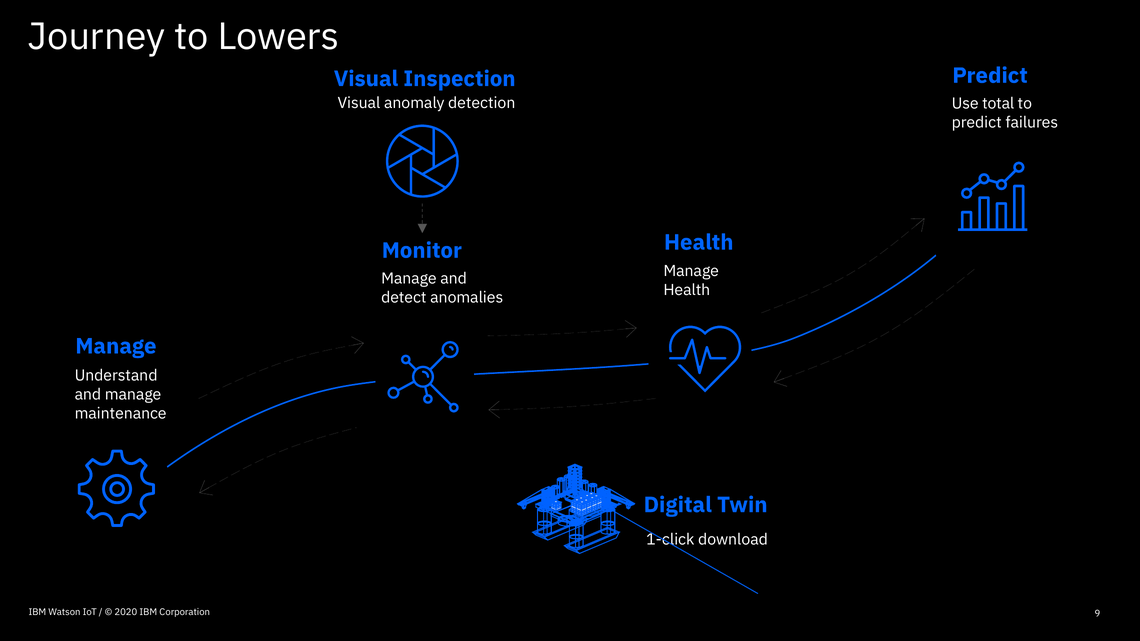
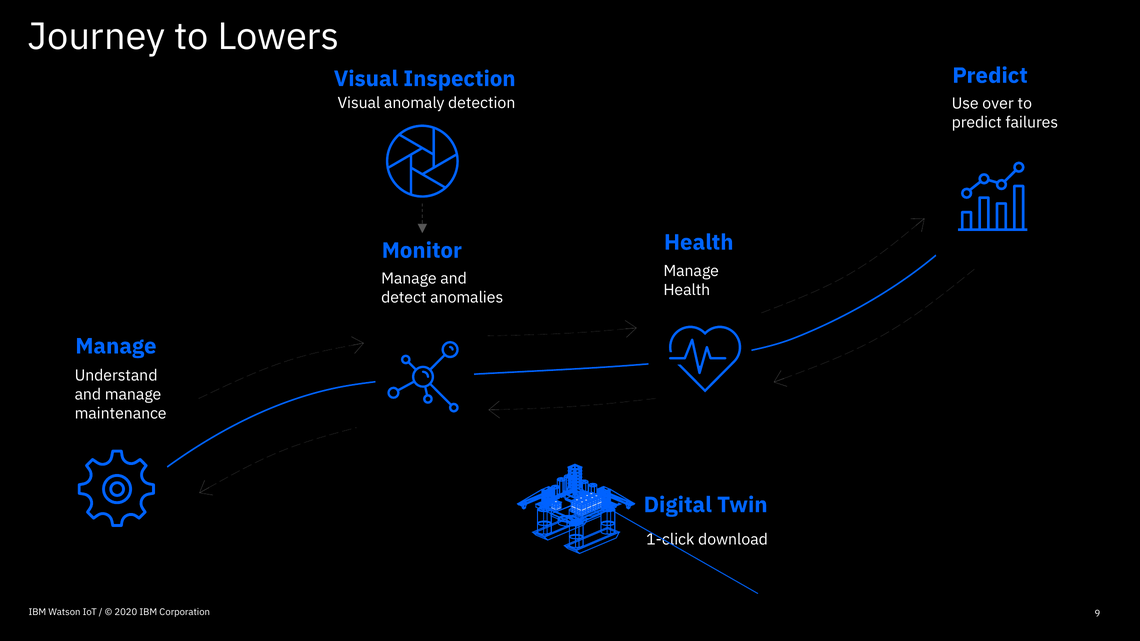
total: total -> over (998, 103)
